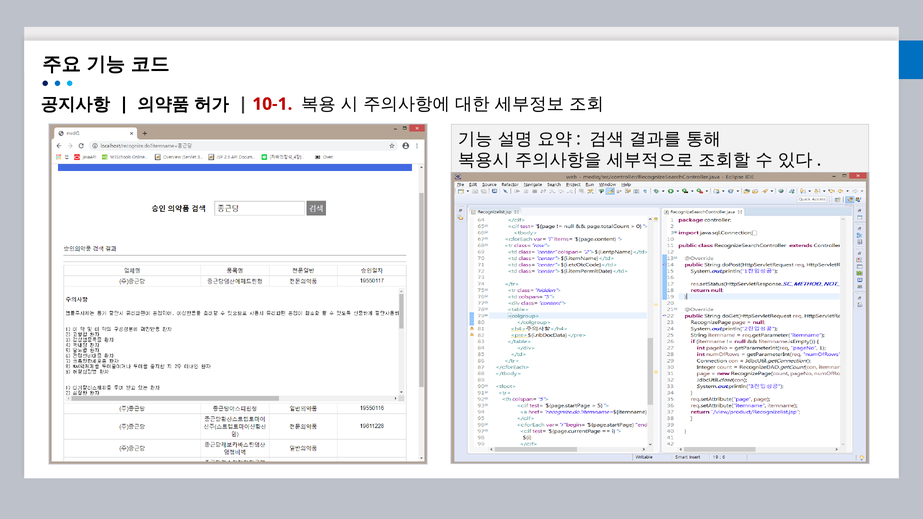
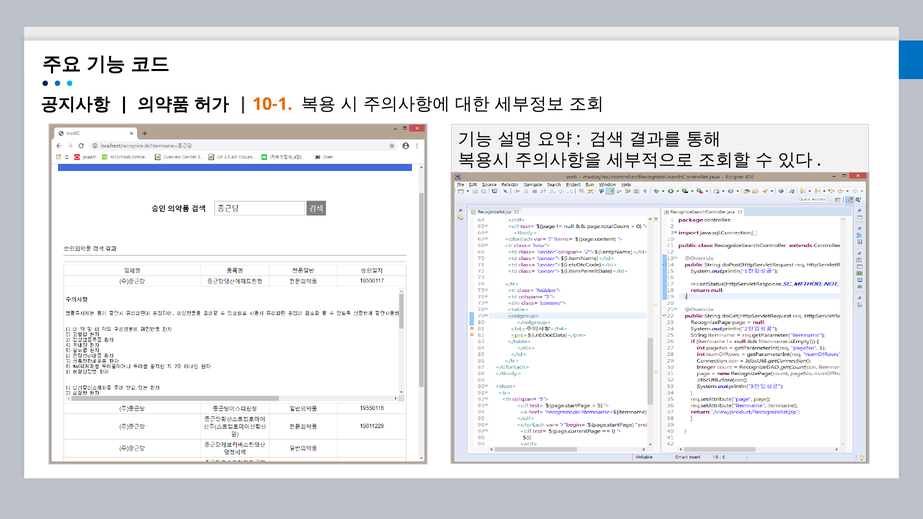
10-1 colour: red -> orange (272, 104)
